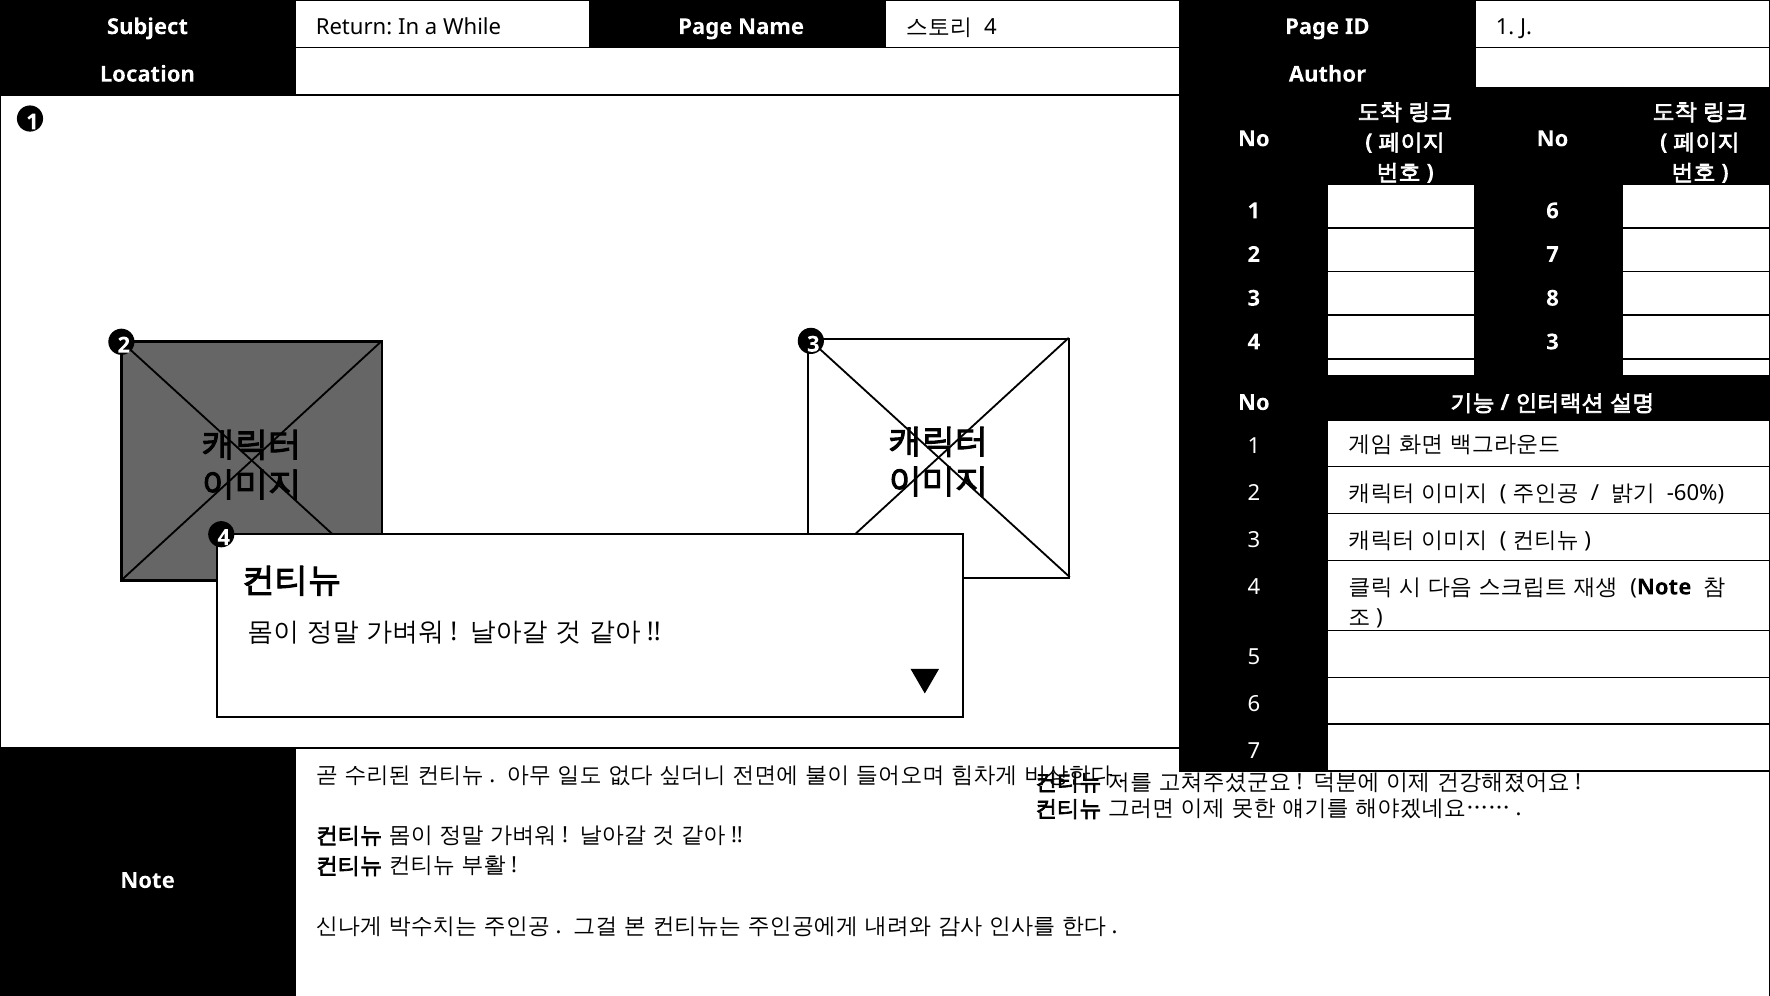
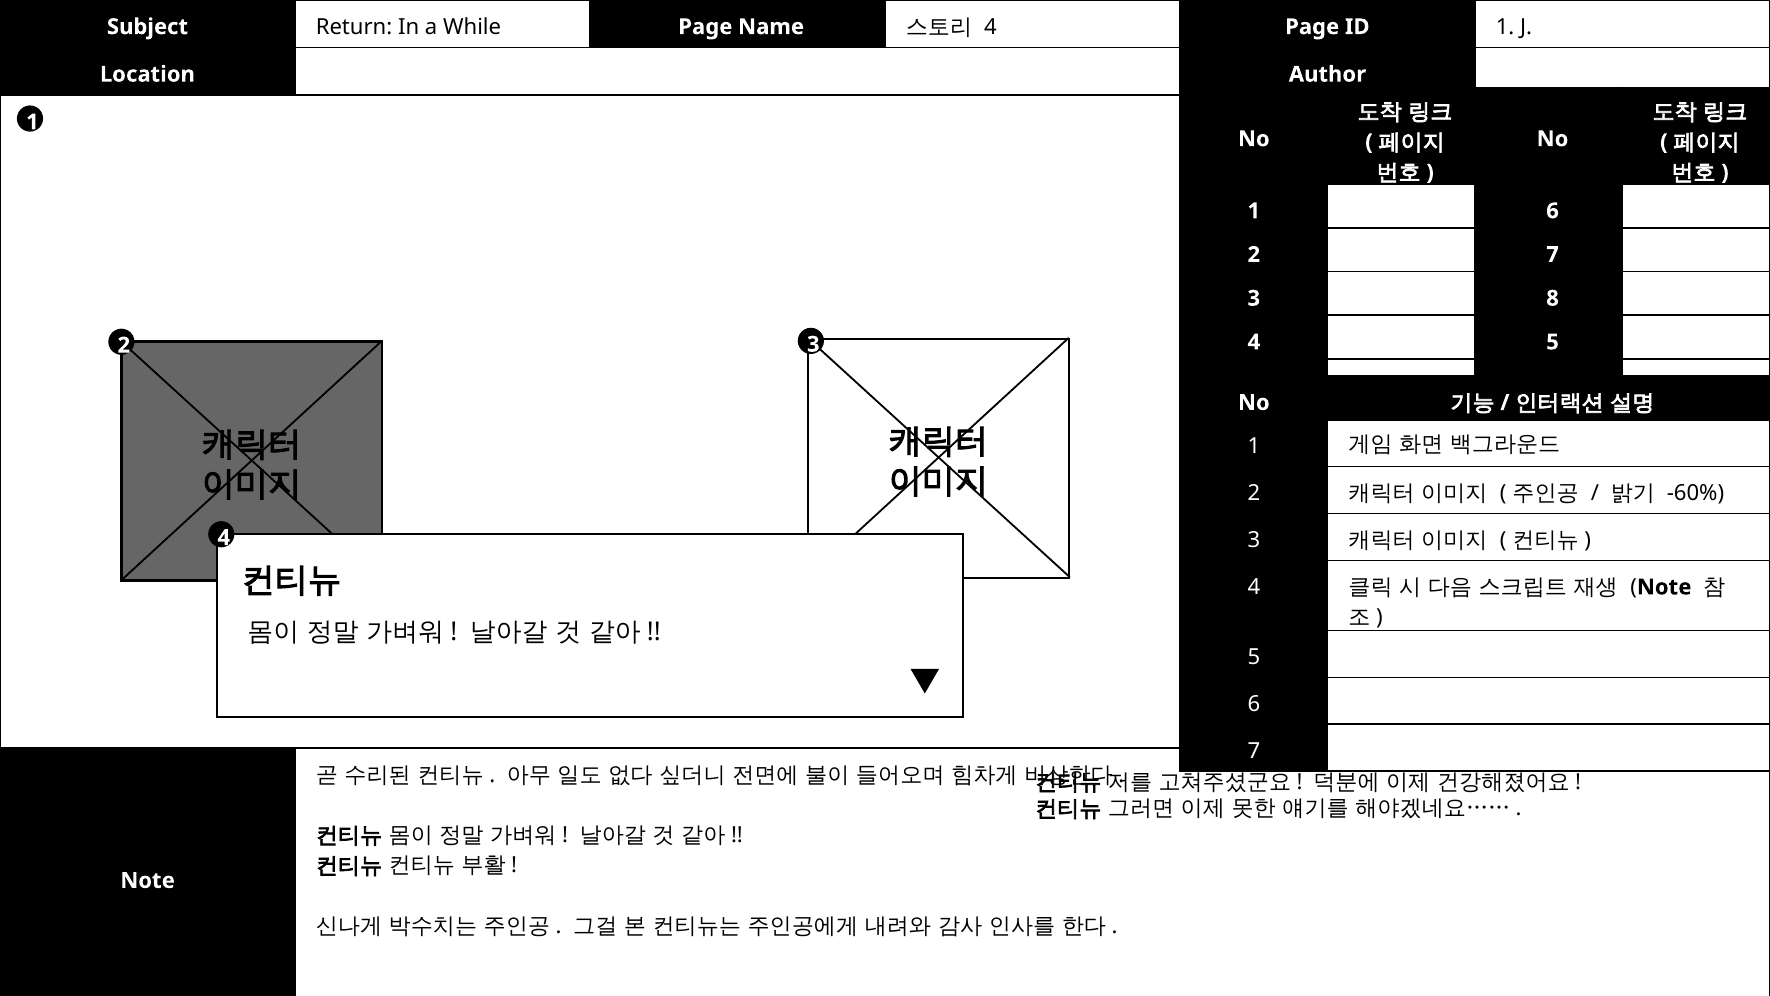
4 3: 3 -> 5 (1553, 342)
